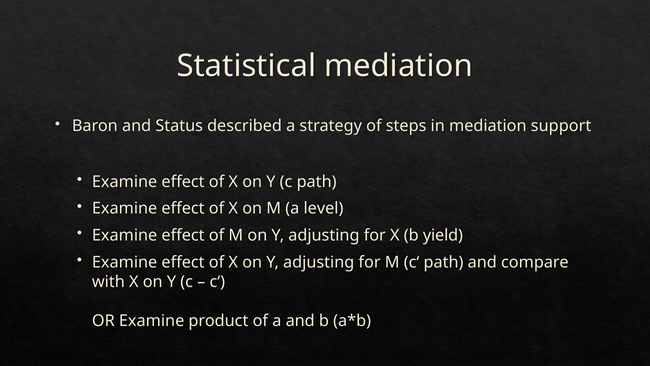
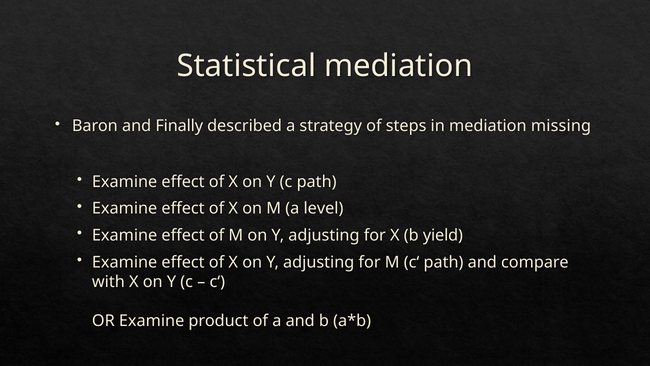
Status: Status -> Finally (179, 126)
support: support -> missing (561, 126)
